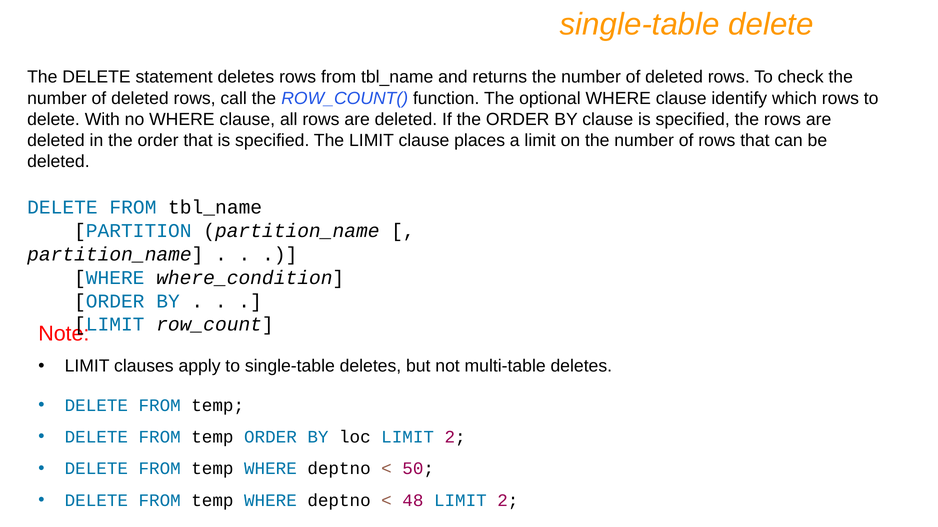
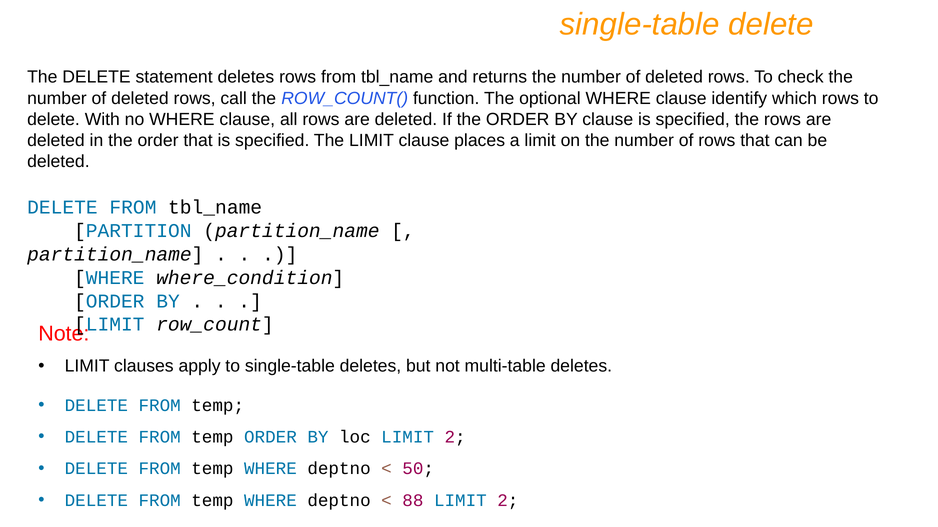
48: 48 -> 88 (413, 501)
